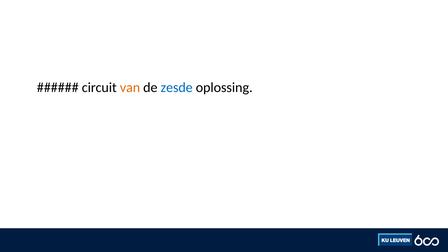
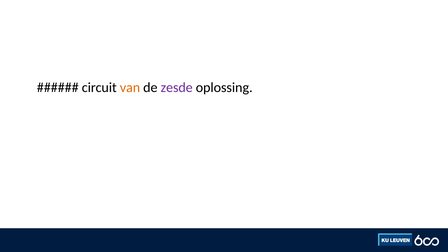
zesde colour: blue -> purple (177, 88)
